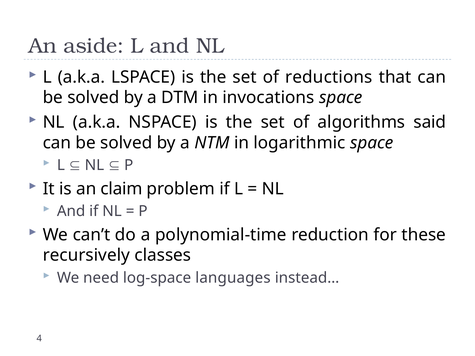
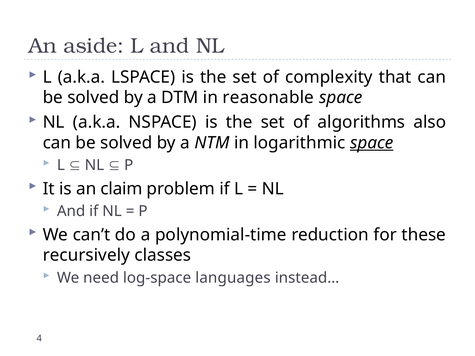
reductions: reductions -> complexity (329, 77)
invocations: invocations -> reasonable (268, 98)
said: said -> also (430, 122)
space underline: none -> present (372, 143)
